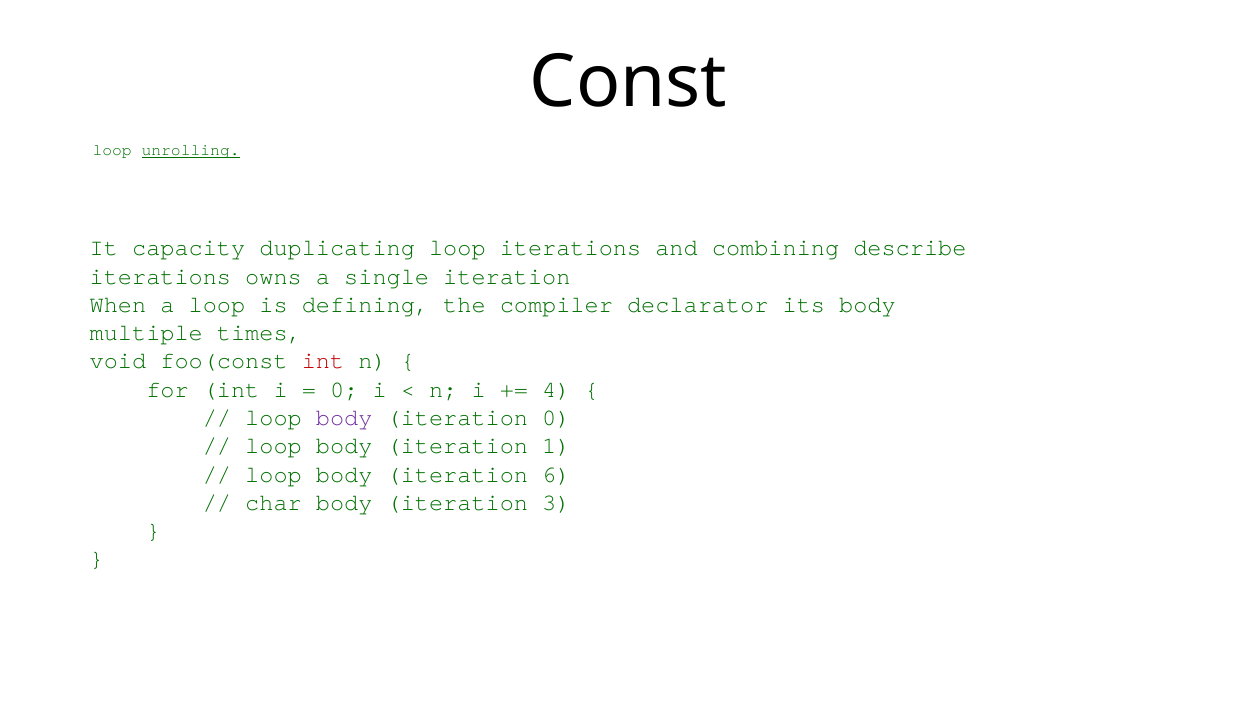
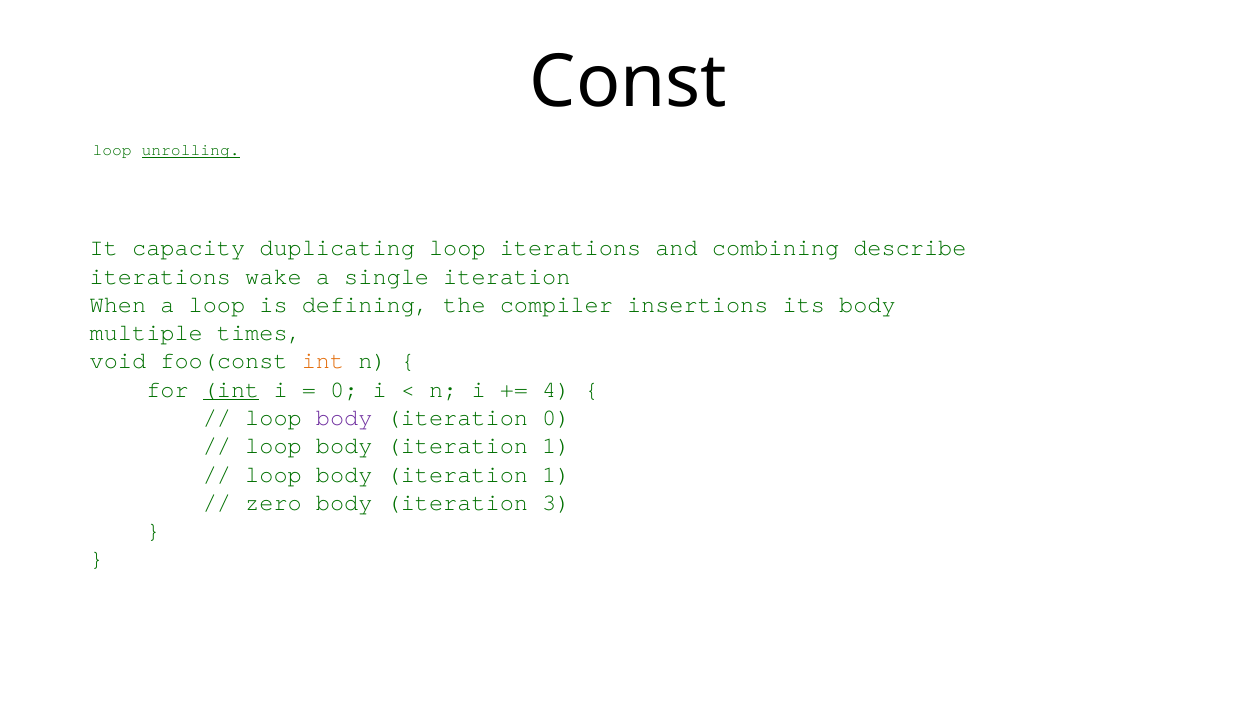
owns: owns -> wake (274, 276)
declarator: declarator -> insertions (698, 305)
int colour: red -> orange (323, 361)
int underline: none -> present (231, 389)
6: 6 -> 1 (556, 474)
char: char -> zero (274, 503)
